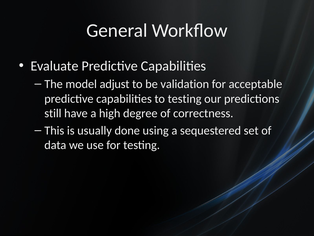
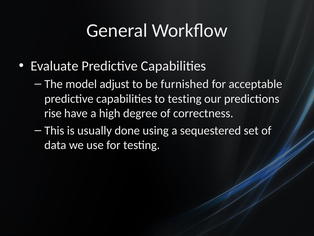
validation: validation -> furnished (185, 84)
still: still -> rise (53, 113)
